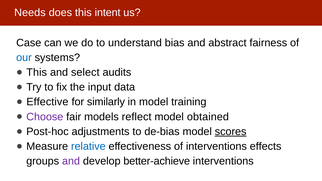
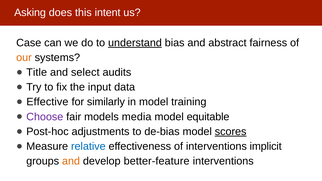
Needs: Needs -> Asking (30, 13)
understand underline: none -> present (135, 43)
our colour: blue -> orange (24, 58)
This: This -> Title (37, 72)
reflect: reflect -> media (137, 117)
obtained: obtained -> equitable (208, 117)
effects: effects -> implicit (266, 146)
and colour: purple -> orange (71, 161)
better-achieve: better-achieve -> better-feature (157, 161)
